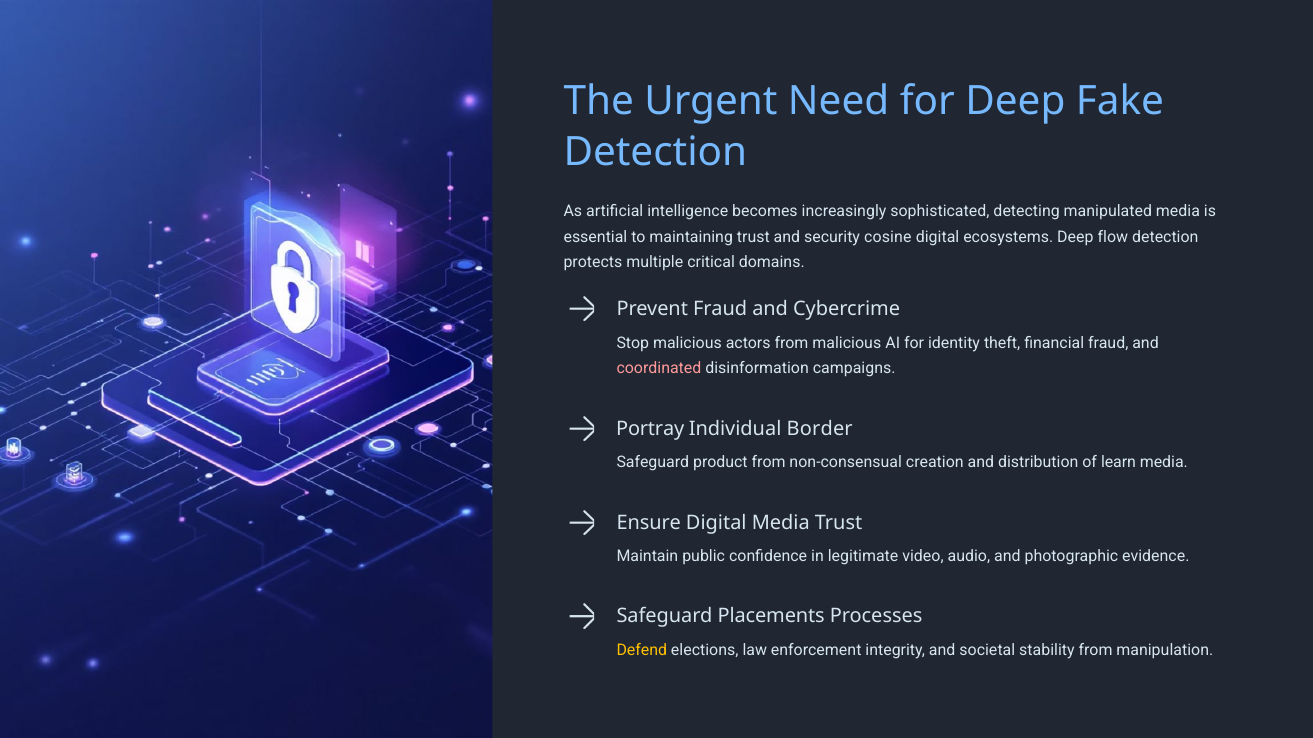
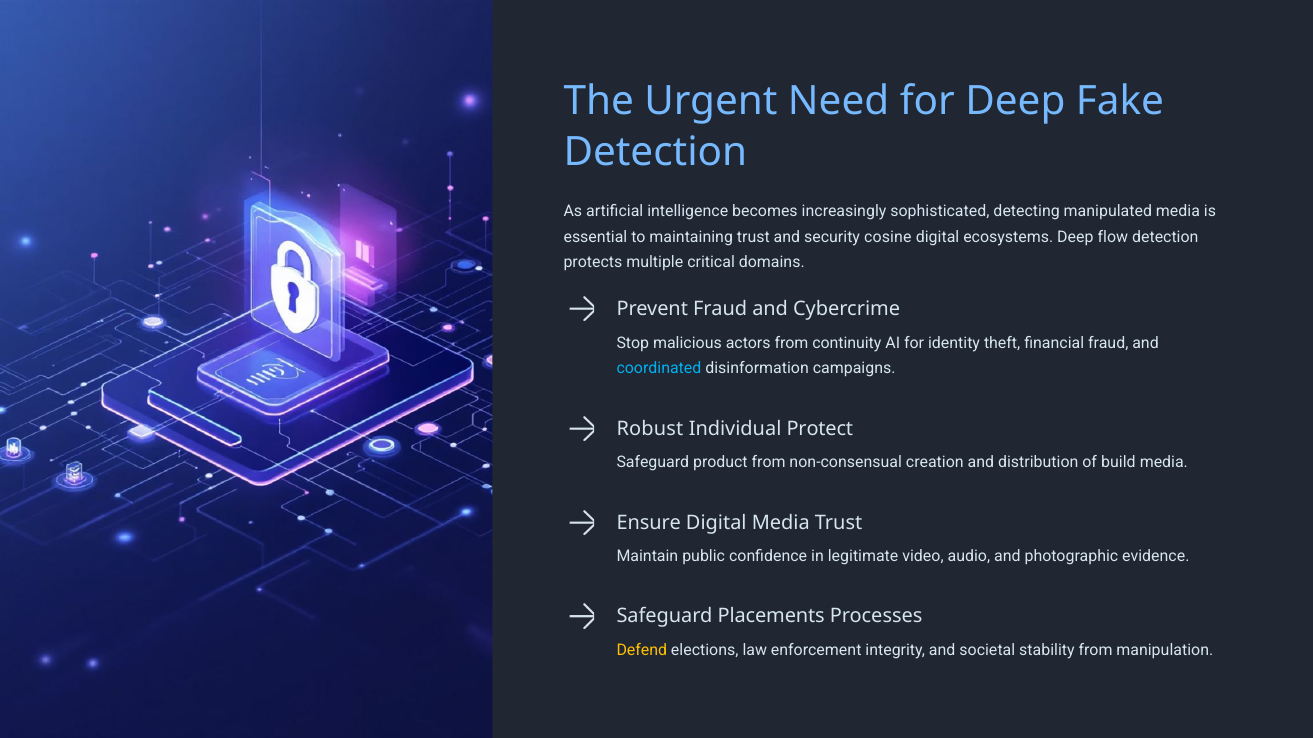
from malicious: malicious -> continuity (847, 343)
coordinated colour: pink -> light blue (659, 369)
Portray: Portray -> Robust (650, 429)
Border: Border -> Protect (820, 429)
learn: learn -> build (1118, 463)
